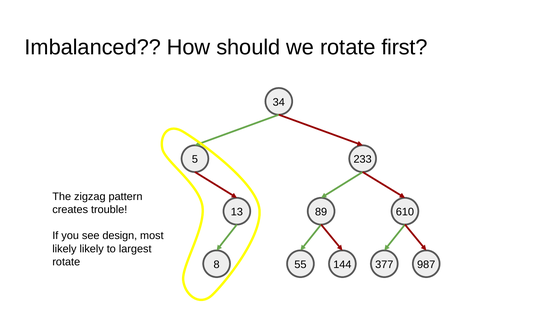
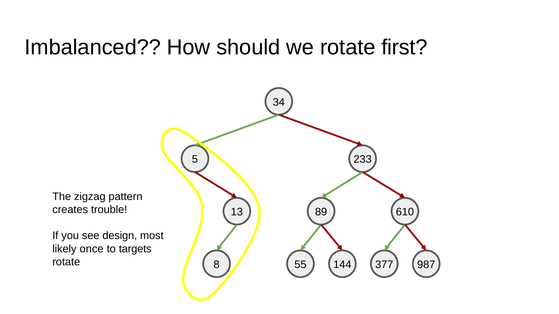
likely likely: likely -> once (92, 249)
largest: largest -> targets (135, 249)
